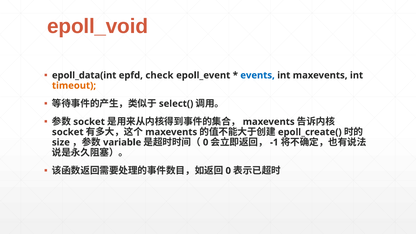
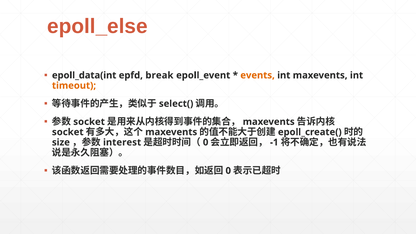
epoll_void: epoll_void -> epoll_else (98, 26)
check: check -> break (159, 75)
events colour: blue -> orange (258, 75)
variable: variable -> interest (122, 142)
